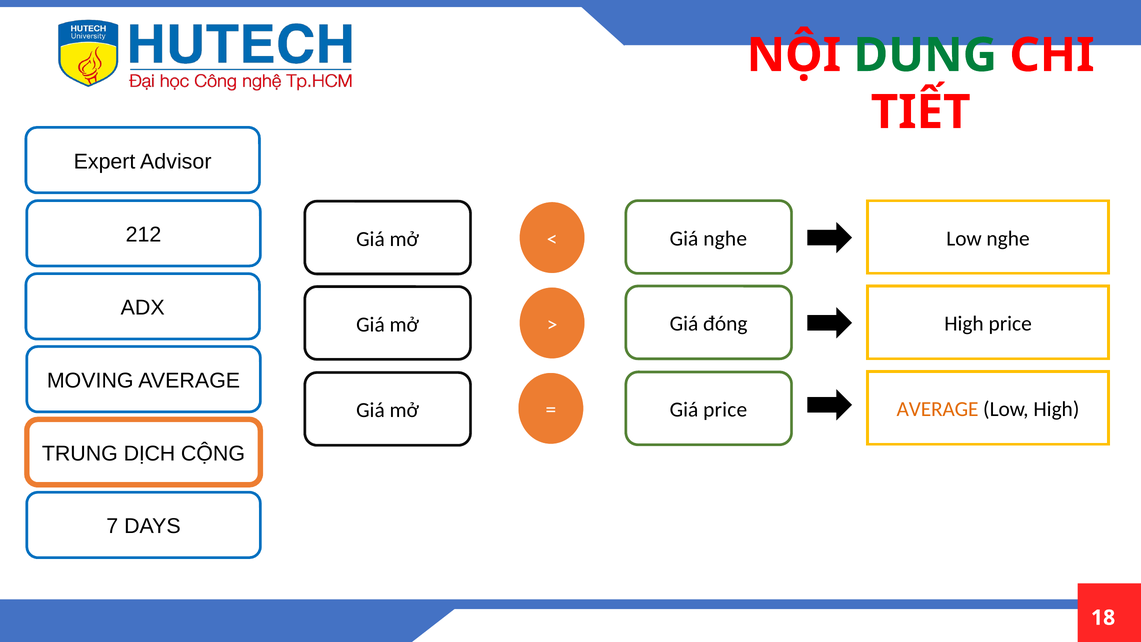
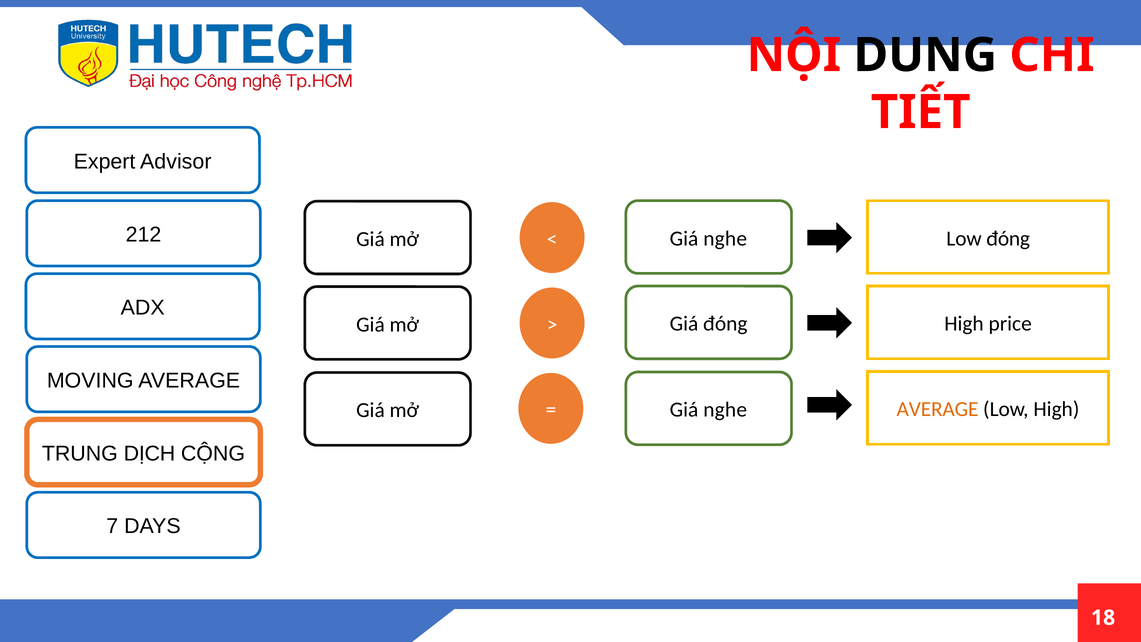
DUNG colour: green -> black (925, 55)
Low nghe: nghe -> đóng (1008, 238)
price: price -> nghe (725, 410)
